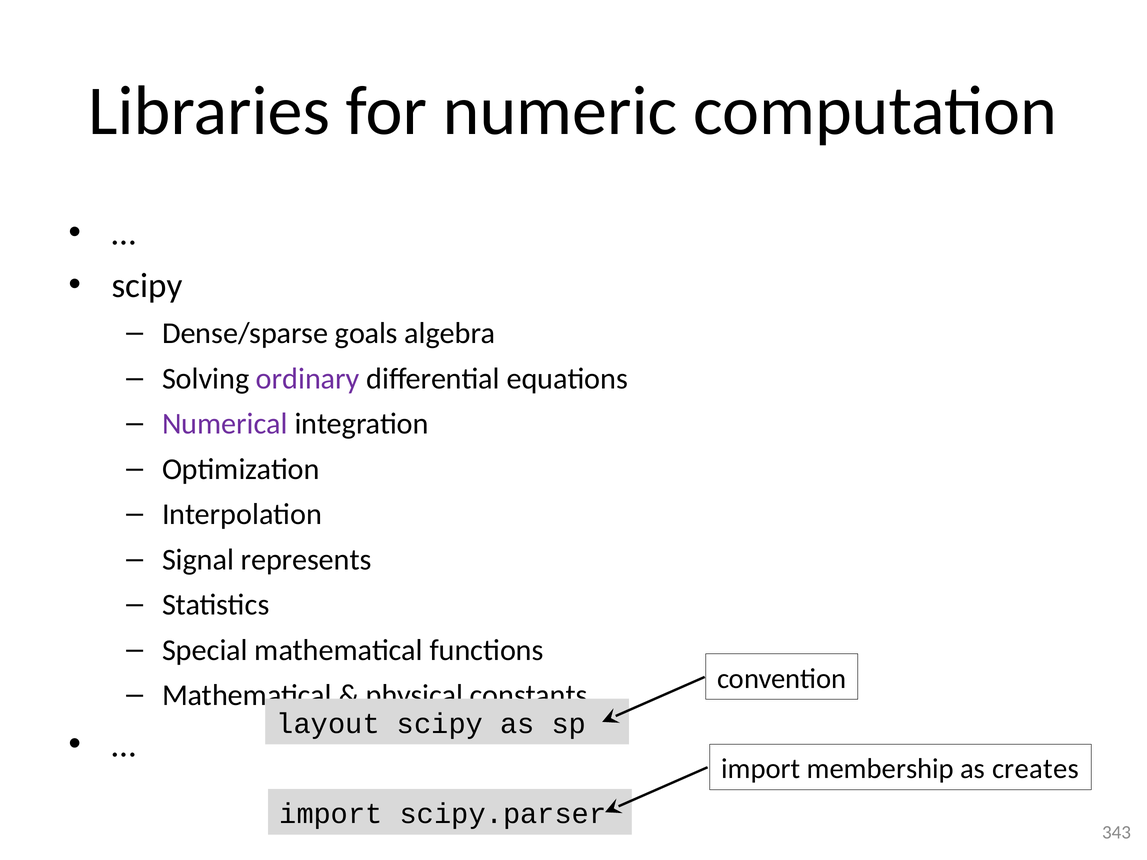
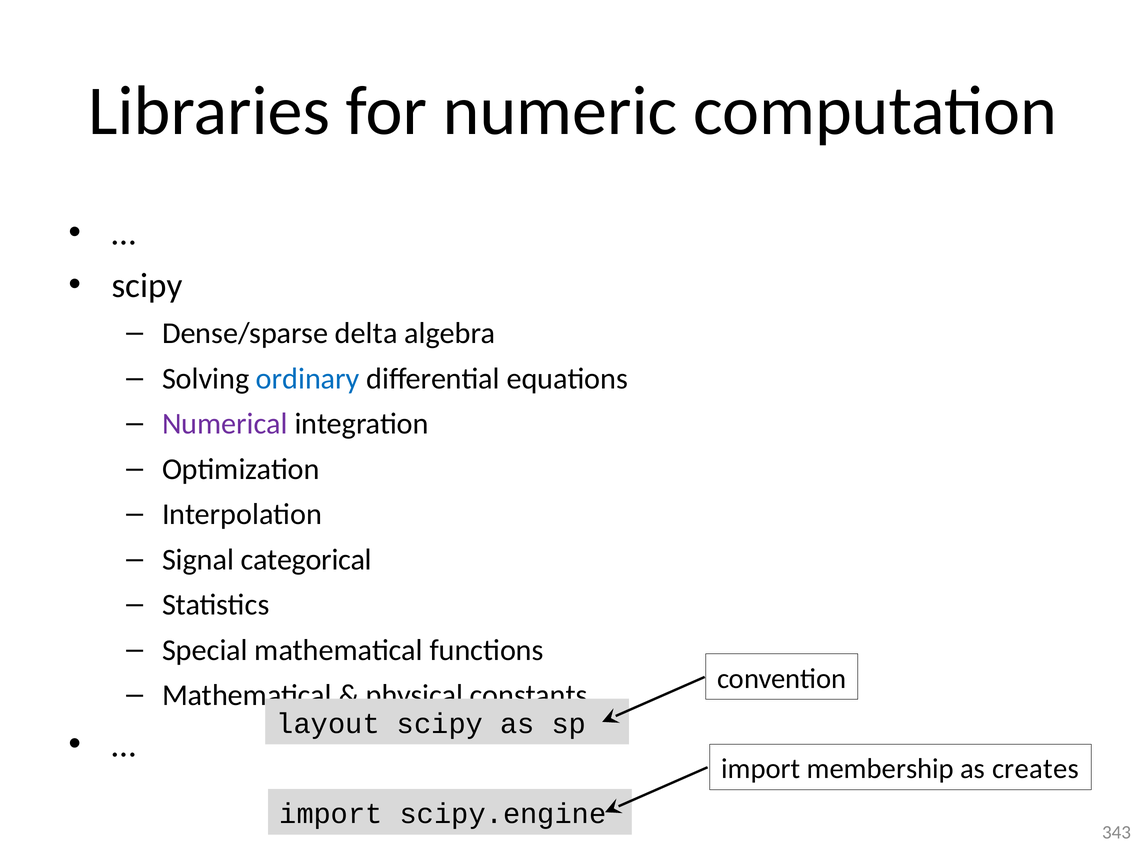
goals: goals -> delta (366, 334)
ordinary colour: purple -> blue (308, 379)
represents: represents -> categorical (306, 560)
scipy.parser: scipy.parser -> scipy.engine (503, 814)
